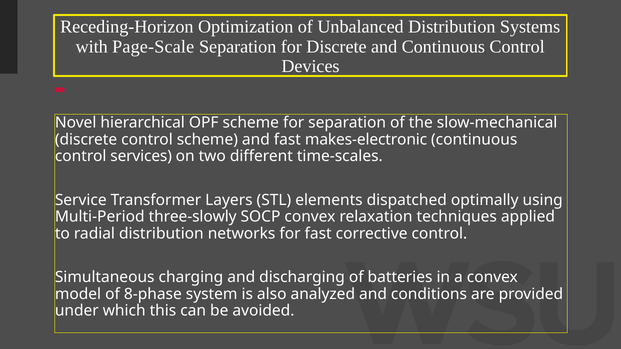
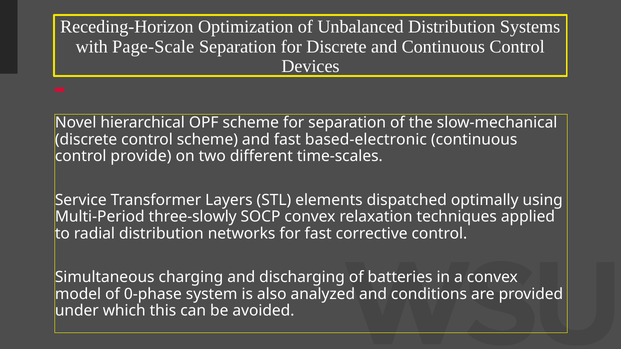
makes-electronic: makes-electronic -> based-electronic (366, 140)
services: services -> provide (141, 156)
8-phase: 8-phase -> 0-phase (153, 294)
